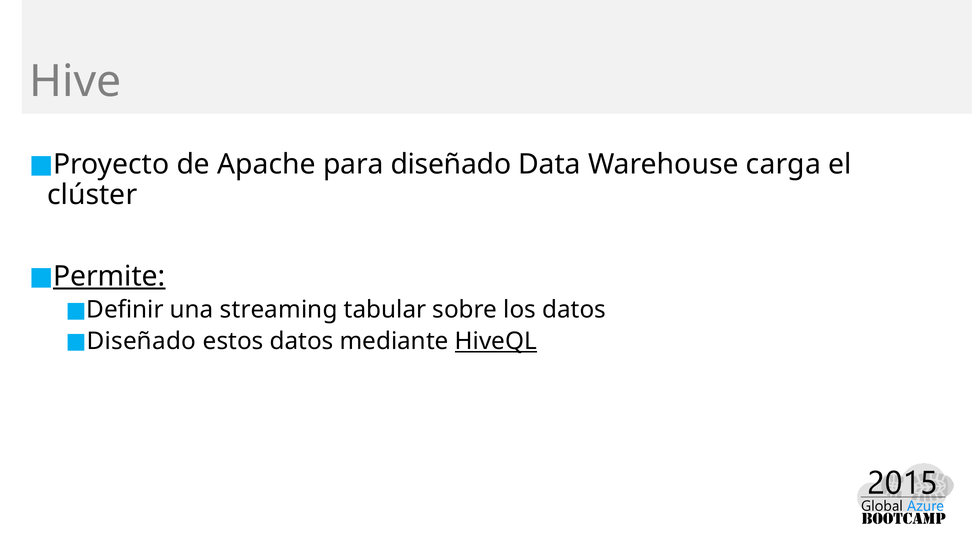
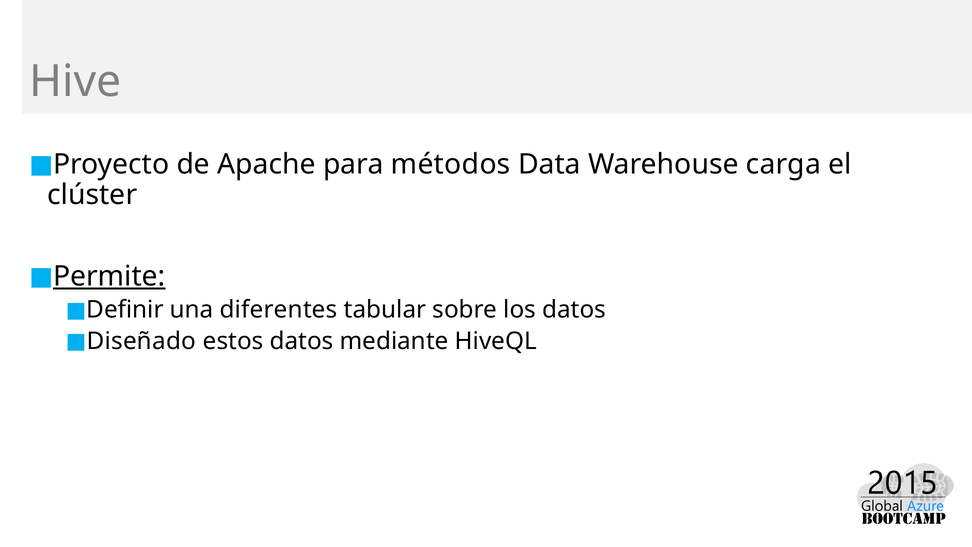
para diseñado: diseñado -> métodos (451, 164)
streaming: streaming -> diferentes (279, 310)
HiveQL underline: present -> none (496, 341)
